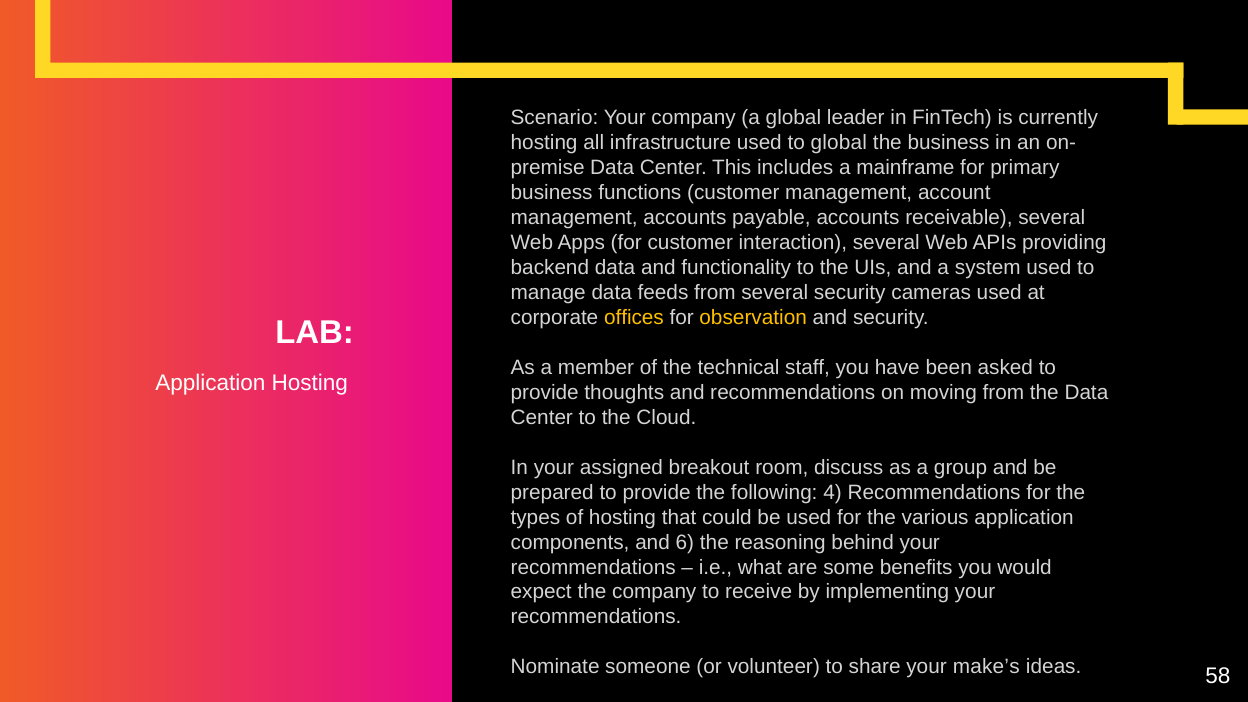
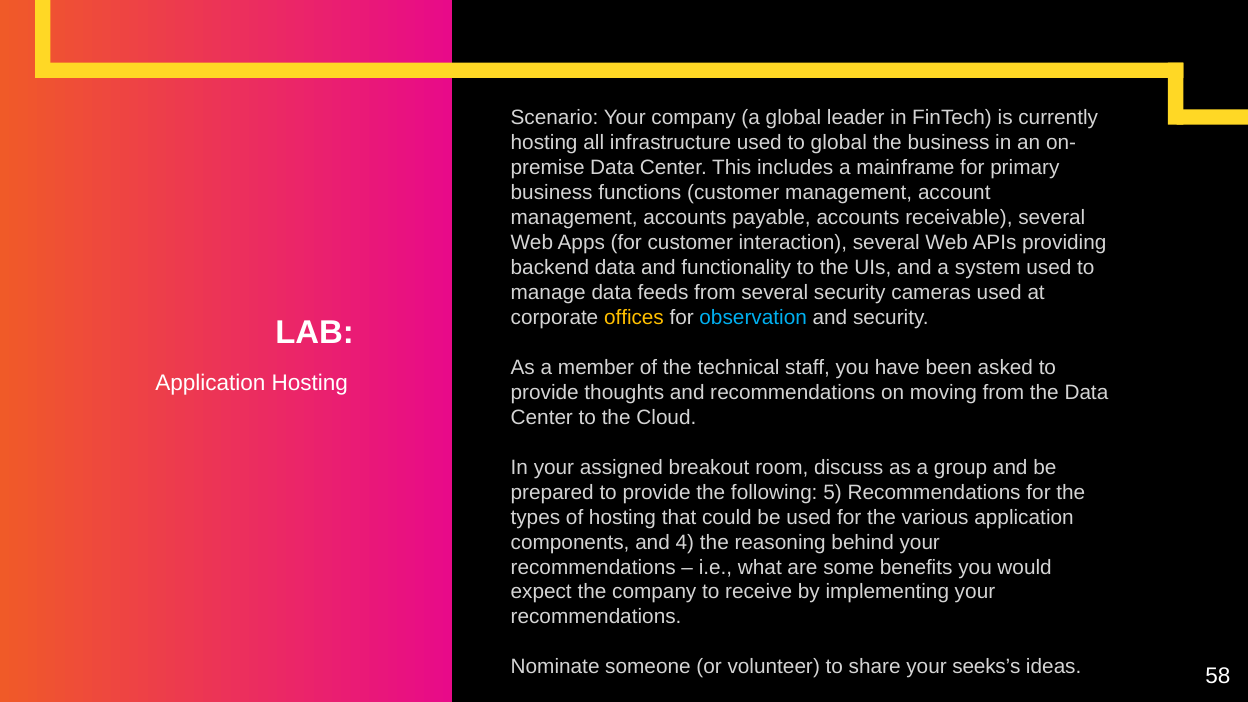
observation colour: yellow -> light blue (753, 318)
4: 4 -> 5 (833, 492)
6: 6 -> 4 (685, 542)
make’s: make’s -> seeks’s (986, 667)
